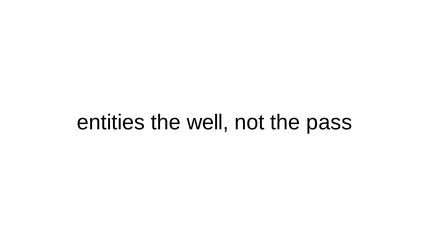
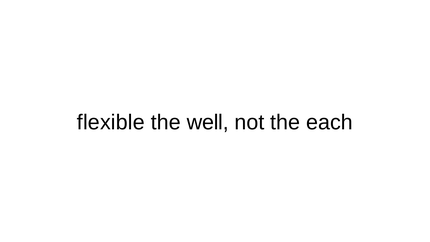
entities: entities -> flexible (111, 122)
pass: pass -> each (329, 122)
